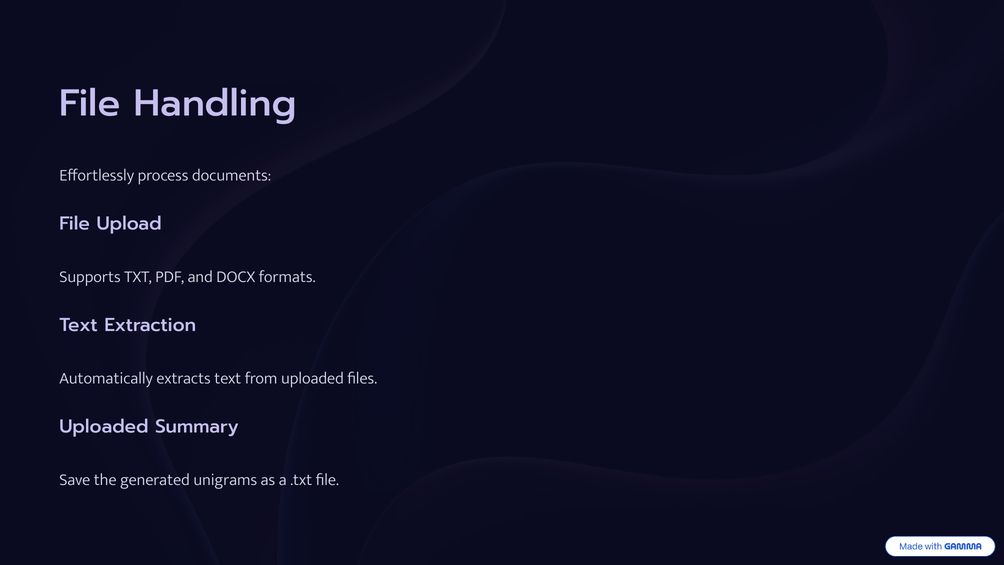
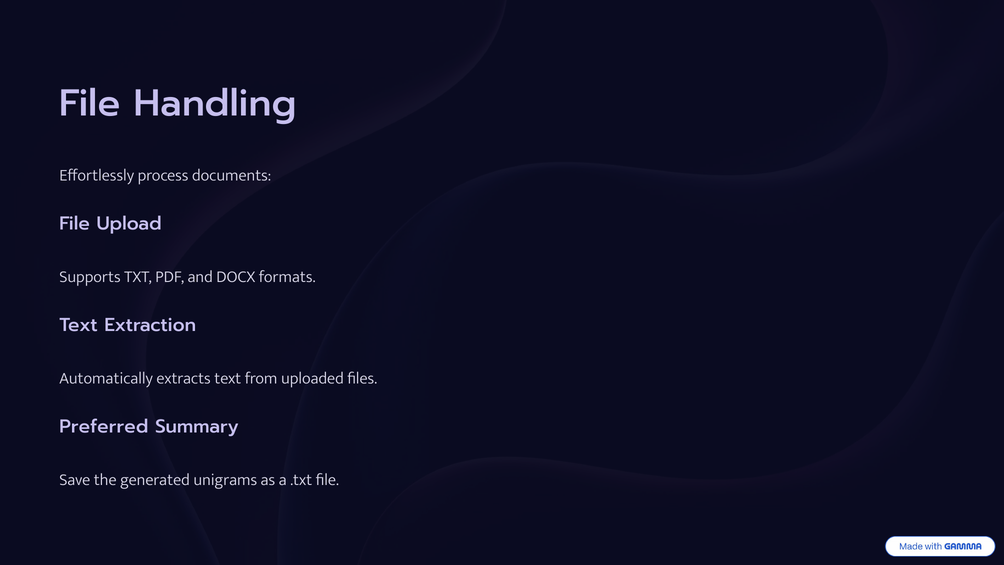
Uploaded: Uploaded -> Preferred (104, 426)
